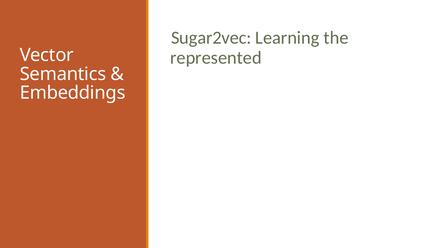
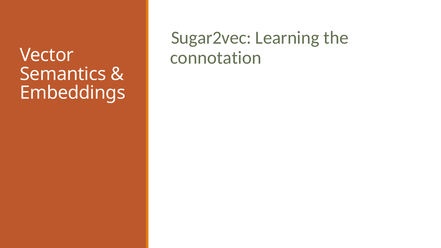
represented: represented -> connotation (216, 58)
